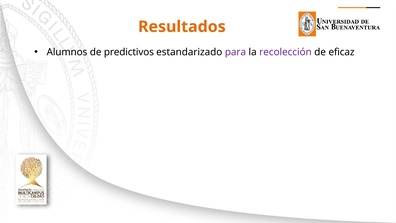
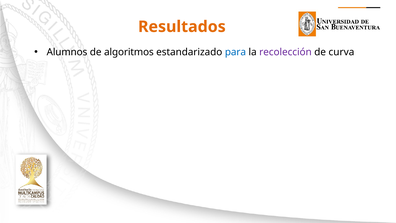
predictivos: predictivos -> algoritmos (129, 52)
para colour: purple -> blue (235, 52)
eficaz: eficaz -> curva (341, 52)
